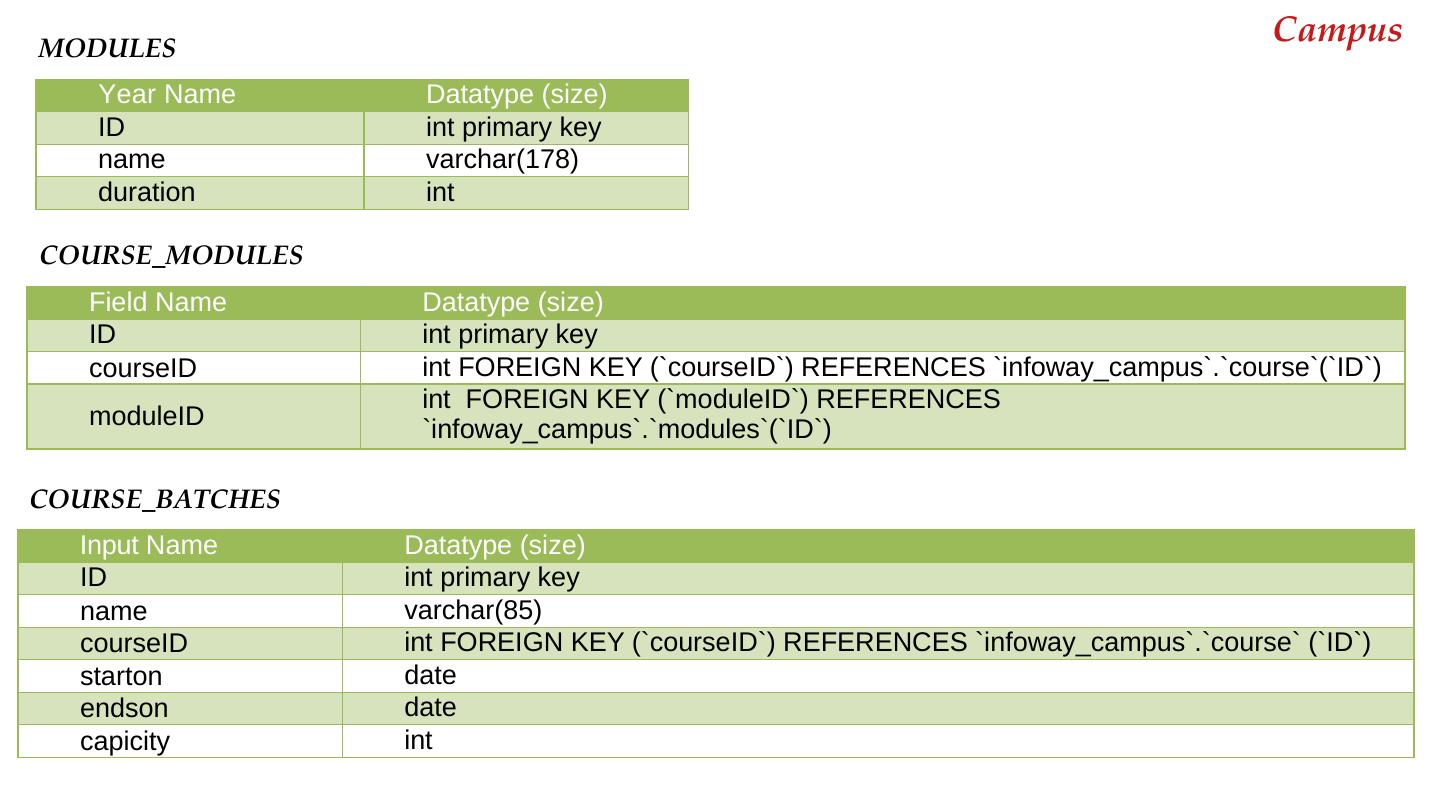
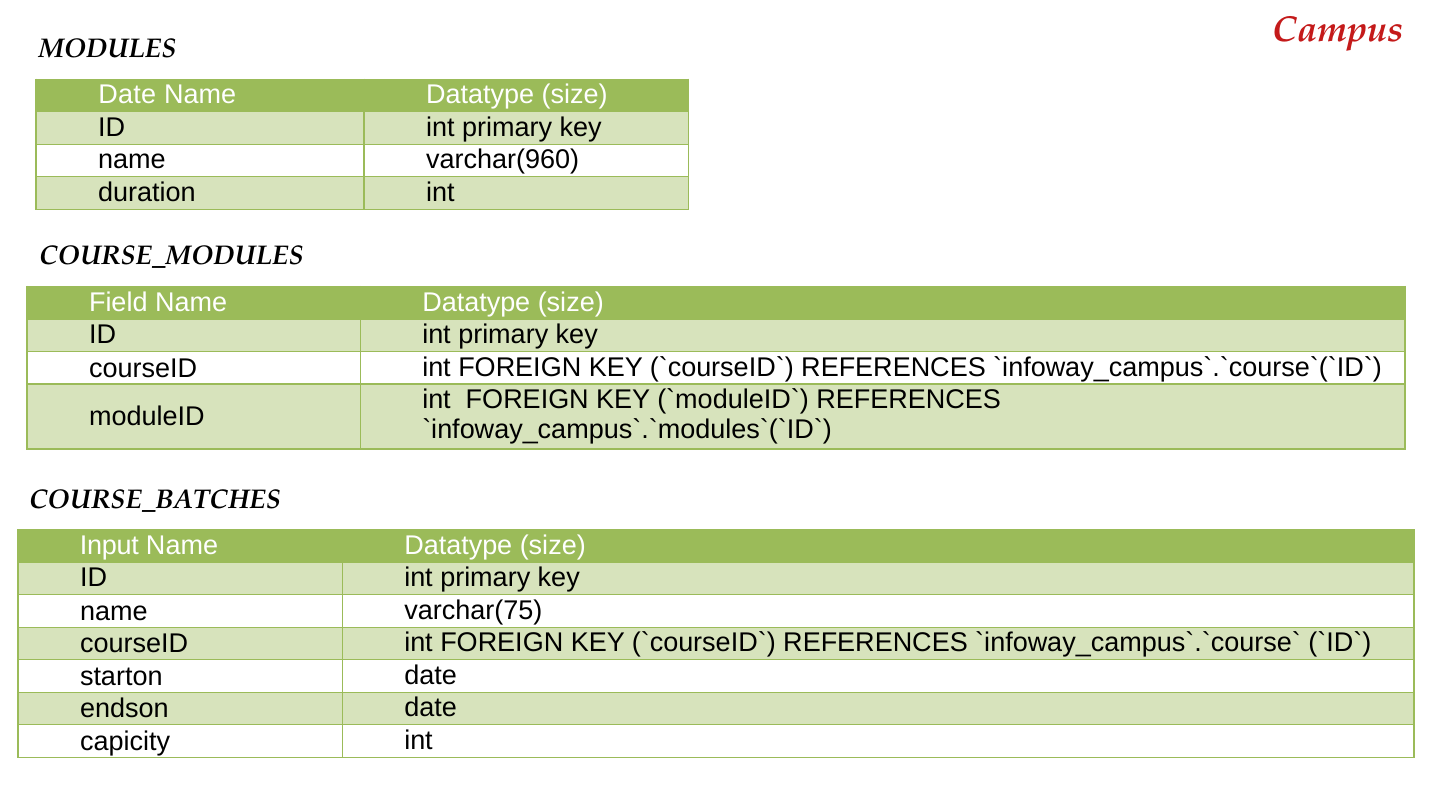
Year: Year -> Date (127, 95)
varchar(178: varchar(178 -> varchar(960 (503, 160)
varchar(85: varchar(85 -> varchar(75 (473, 610)
